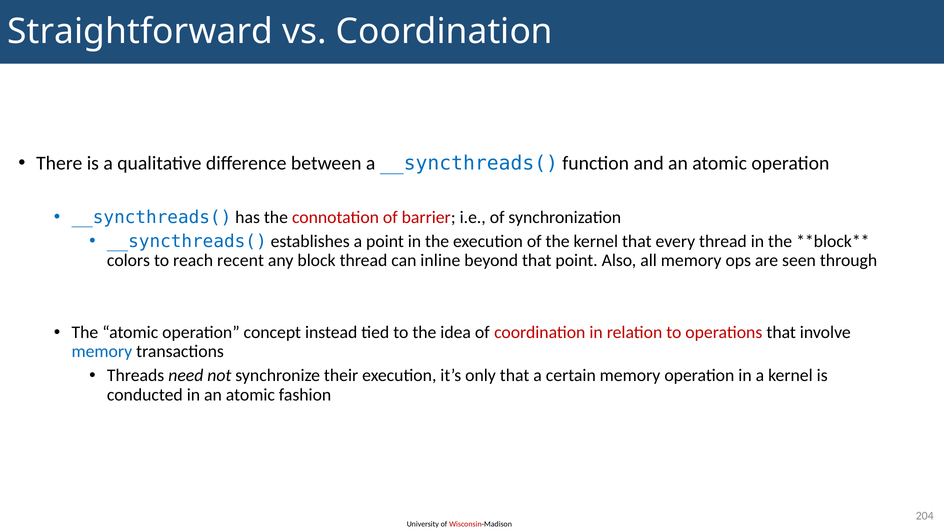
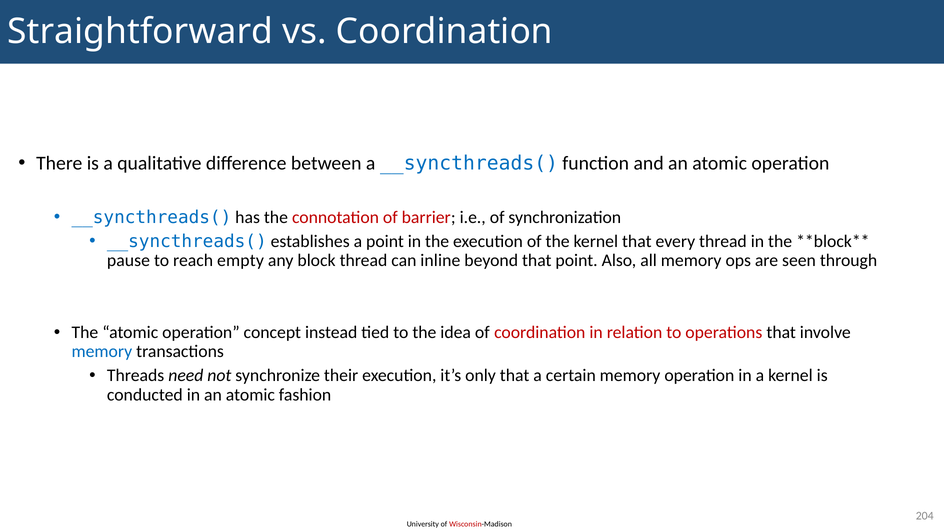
colors: colors -> pause (128, 260)
recent: recent -> empty (240, 260)
